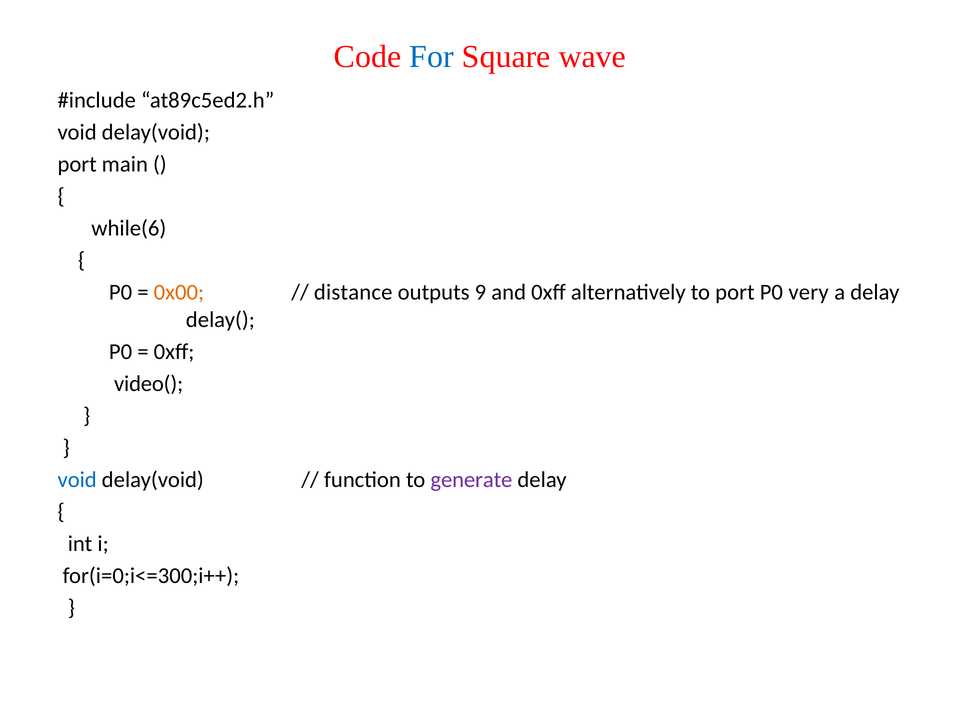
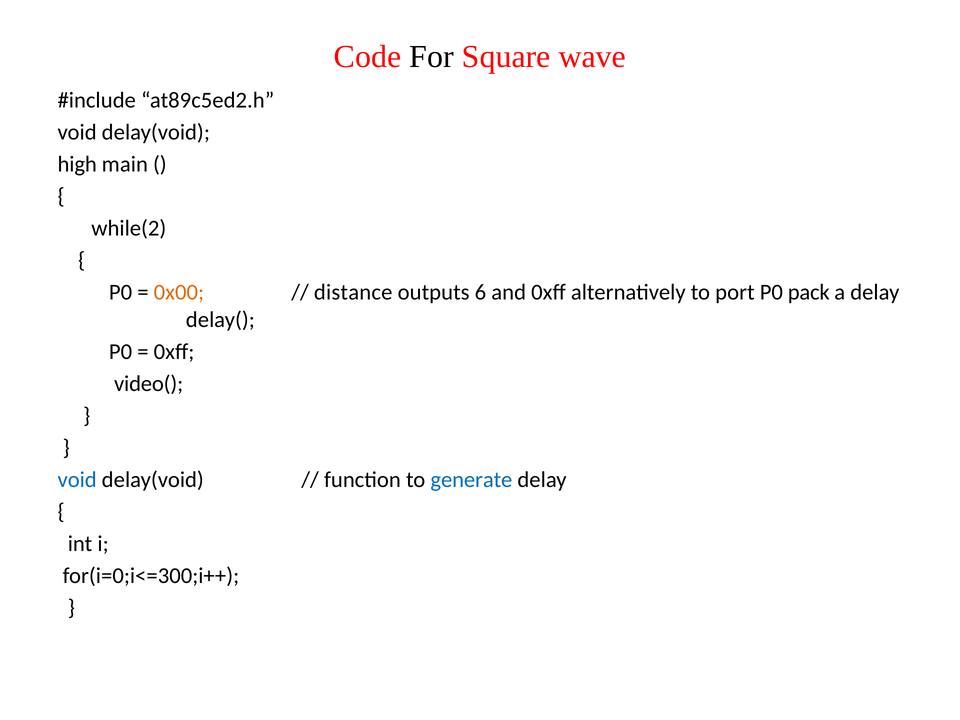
For colour: blue -> black (432, 57)
port: port -> high (77, 164)
while(6: while(6 -> while(2 (129, 228)
9: 9 -> 6 (480, 292)
very: very -> pack (809, 292)
generate colour: purple -> blue (471, 480)
